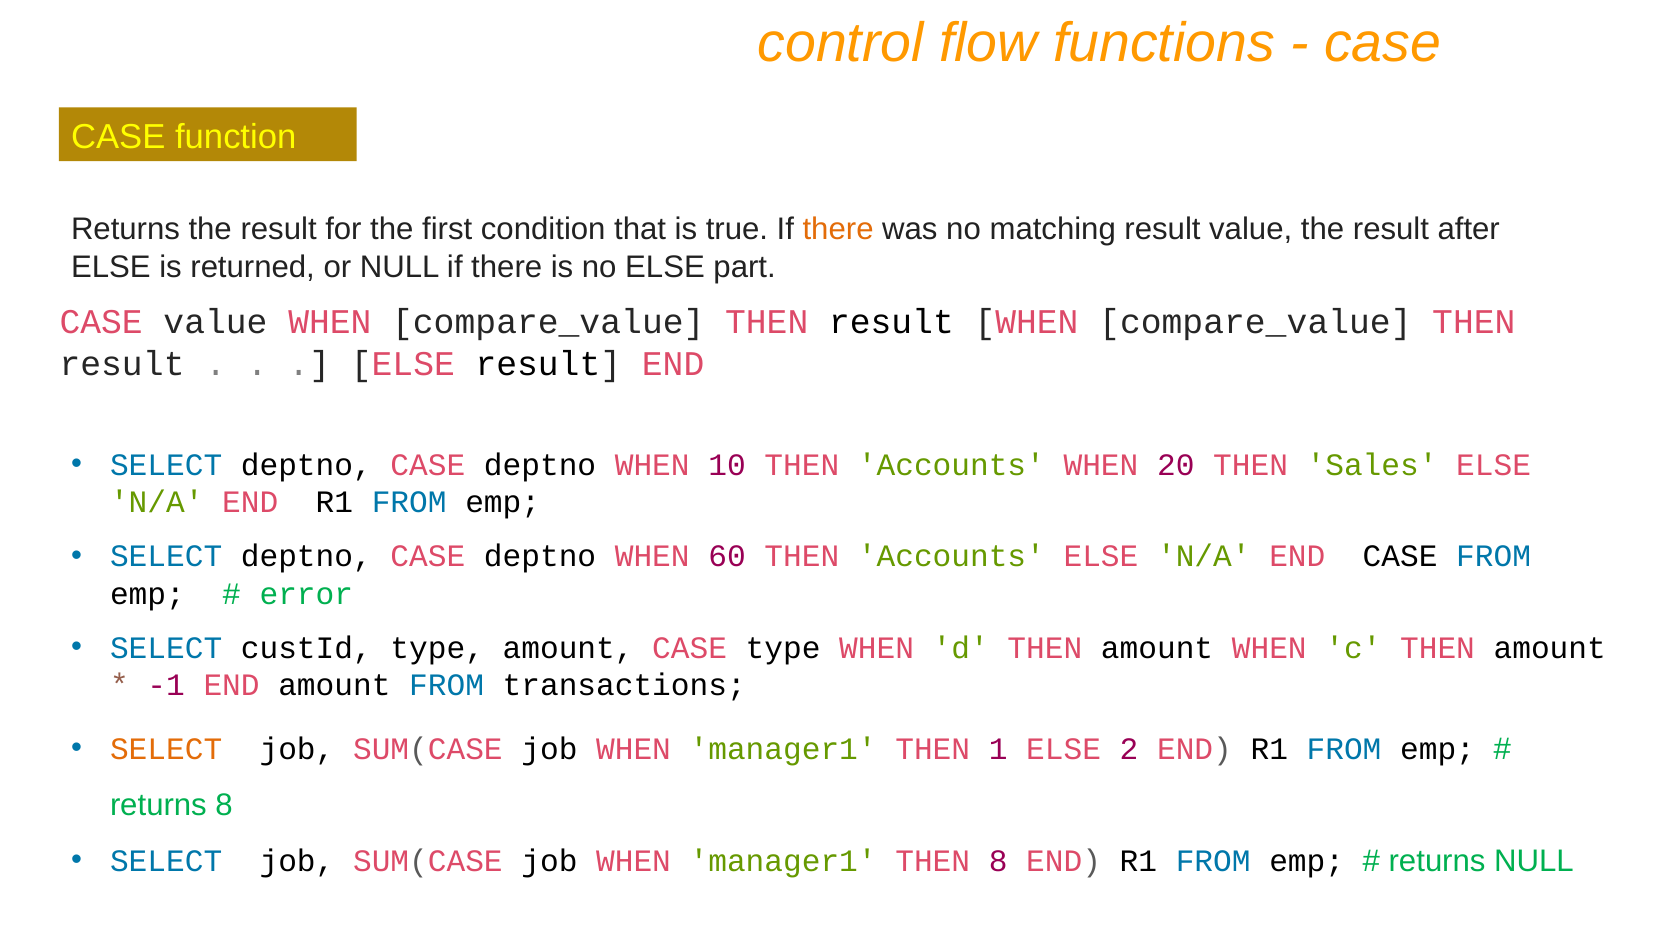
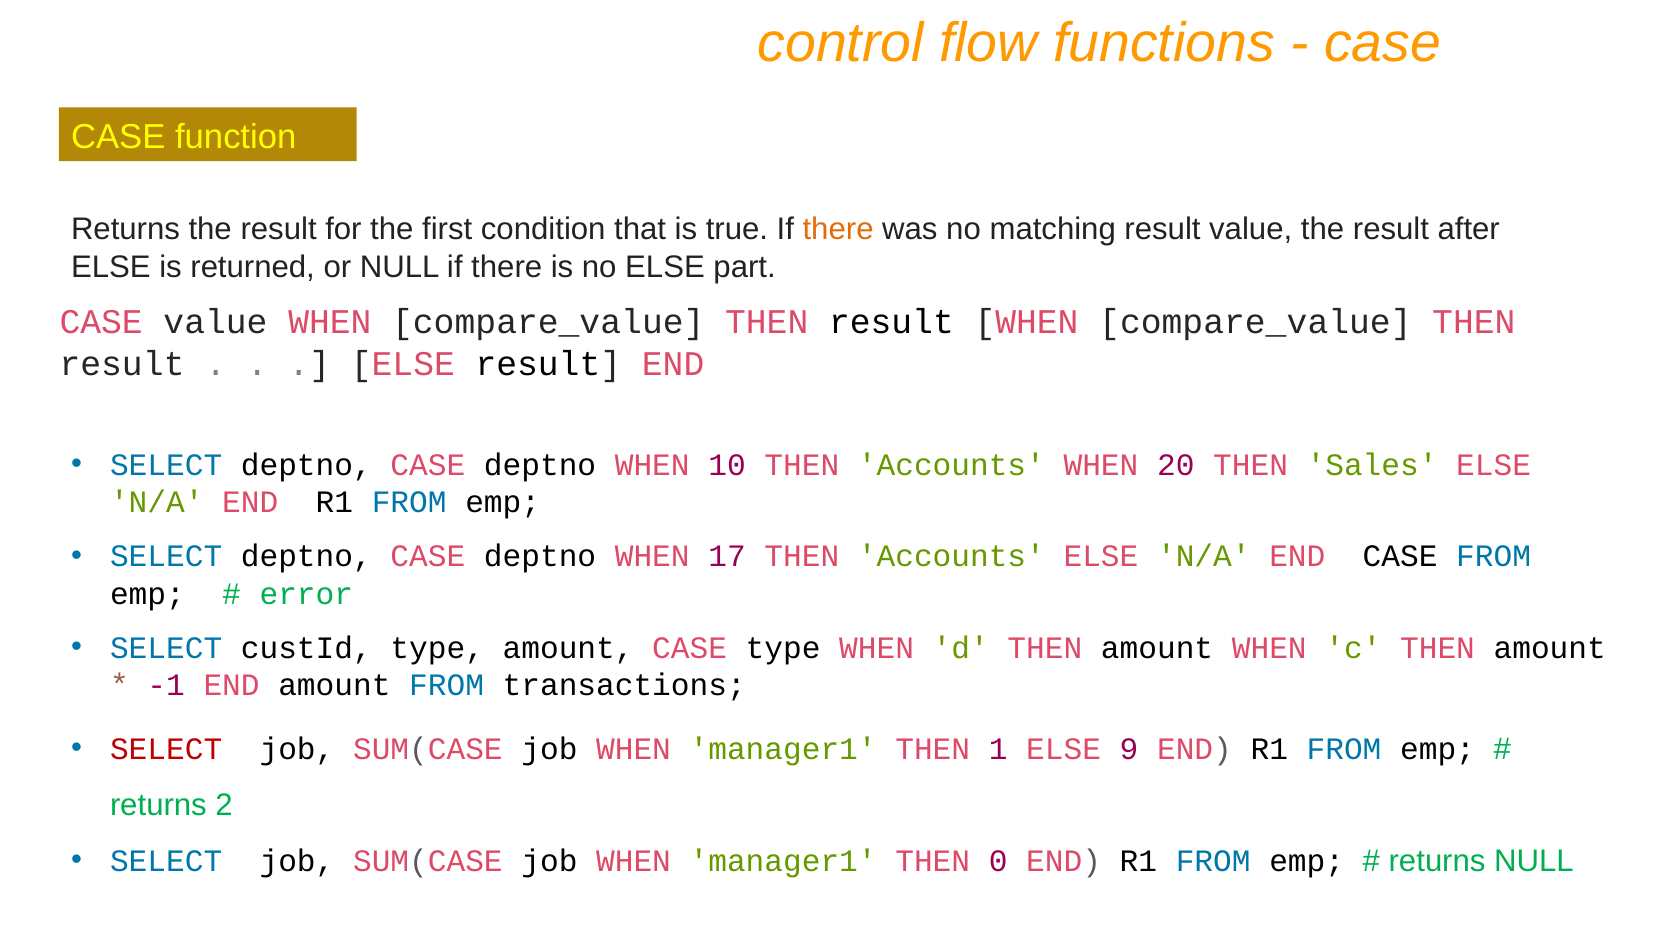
60: 60 -> 17 (727, 556)
SELECT colour: orange -> red (166, 749)
2: 2 -> 9 (1129, 749)
returns 8: 8 -> 2 (224, 805)
THEN 8: 8 -> 0 (998, 861)
